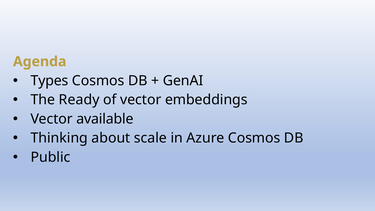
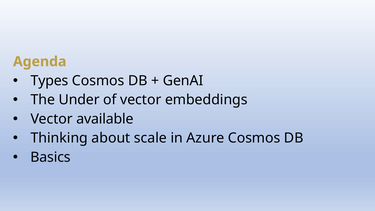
Ready: Ready -> Under (79, 100)
Public: Public -> Basics (51, 157)
